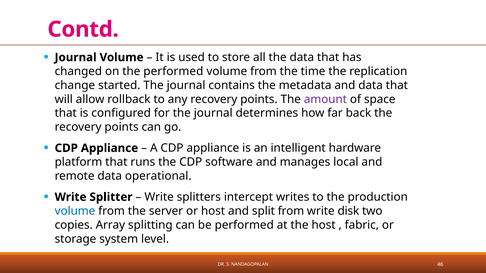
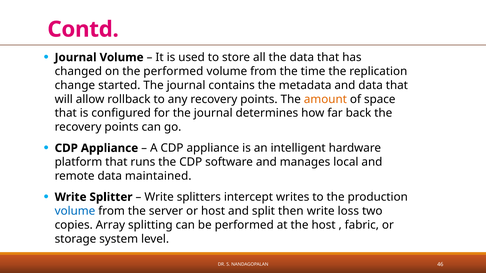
amount colour: purple -> orange (325, 99)
operational: operational -> maintained (158, 176)
split from: from -> then (291, 211)
disk: disk -> loss (348, 211)
